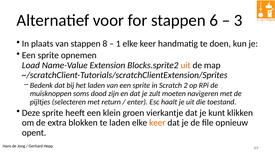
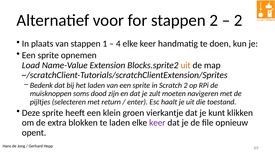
stappen 6: 6 -> 2 (214, 20)
3: 3 -> 2 (238, 20)
8: 8 -> 1 (105, 44)
1: 1 -> 4 (118, 44)
keer colour: orange -> purple (157, 122)
